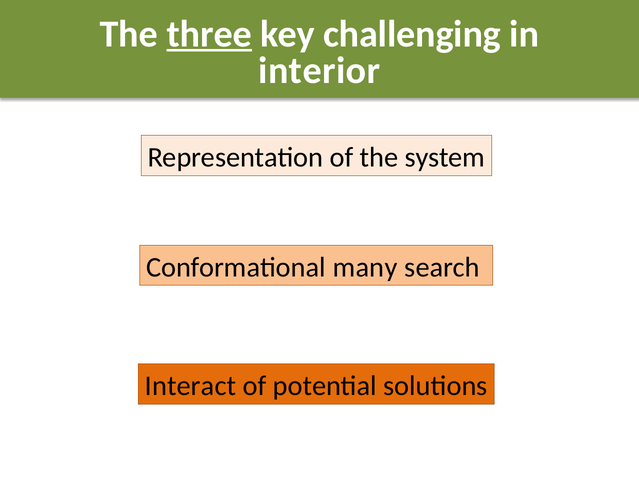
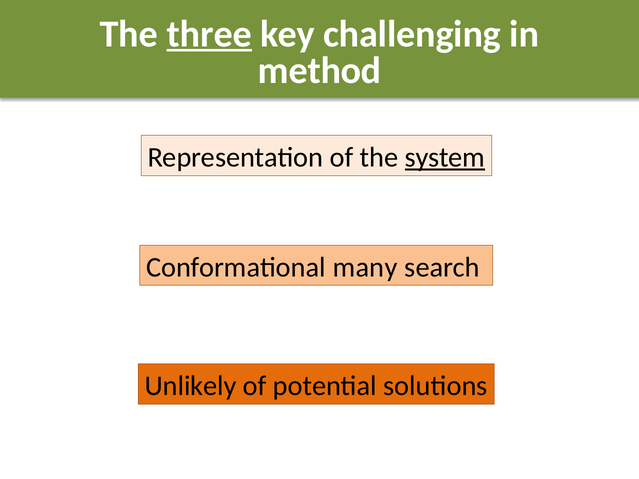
interior: interior -> method (320, 71)
system underline: none -> present (445, 157)
Interact: Interact -> Unlikely (191, 386)
